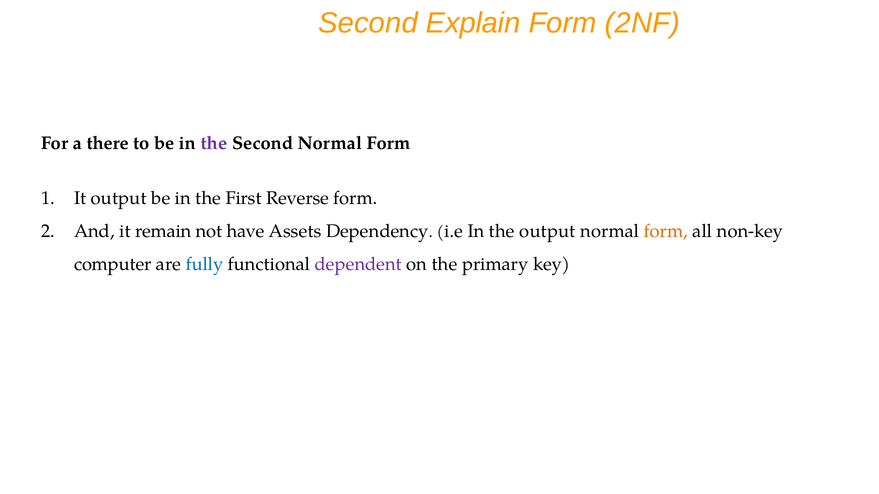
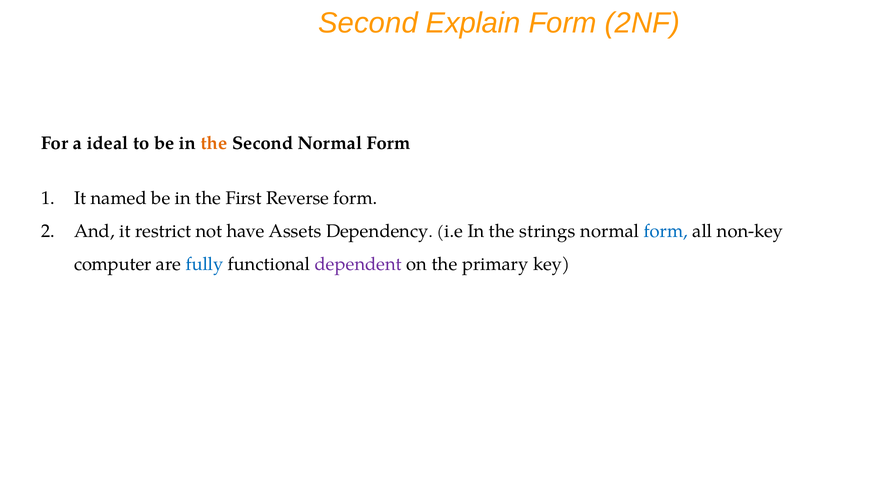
there: there -> ideal (108, 143)
the colour: purple -> orange (214, 143)
It output: output -> named (119, 198)
remain: remain -> restrict (163, 231)
the output: output -> strings (547, 231)
form colour: orange -> blue (666, 231)
